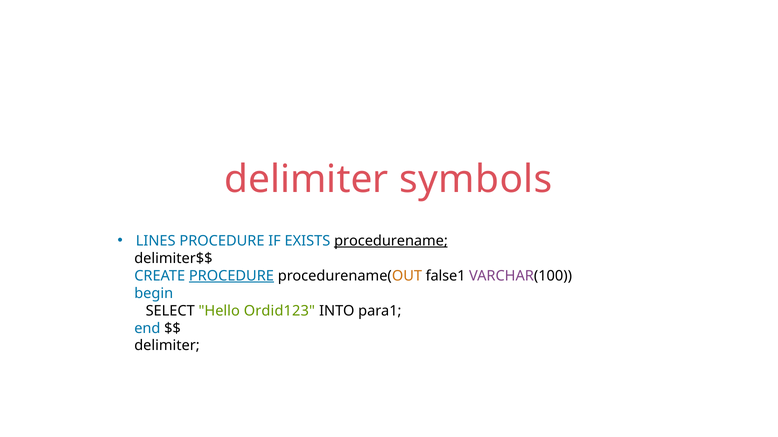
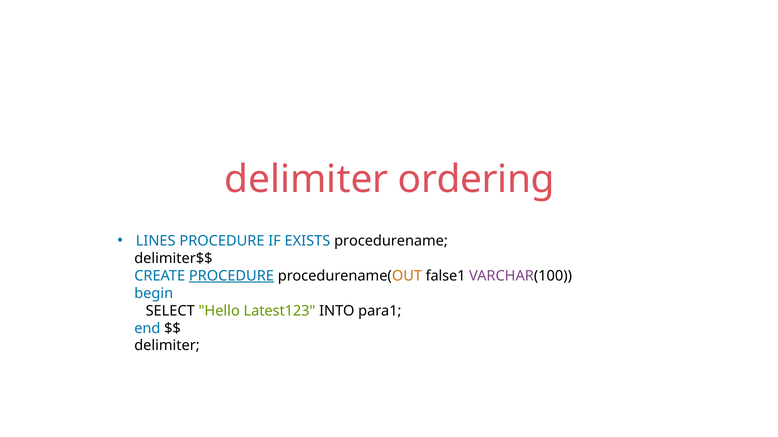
symbols: symbols -> ordering (476, 180)
procedurename underline: present -> none (391, 241)
Ordid123: Ordid123 -> Latest123 (280, 311)
